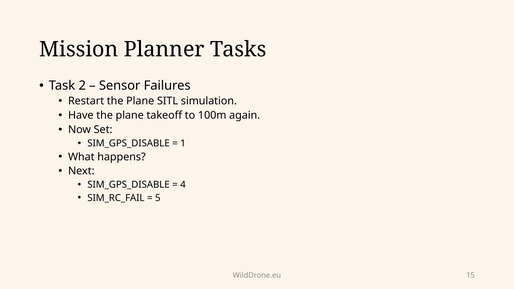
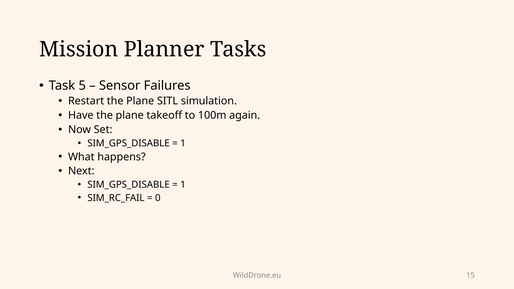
2: 2 -> 5 (82, 86)
4: 4 -> 1 (183, 185)
5: 5 -> 0 (158, 198)
